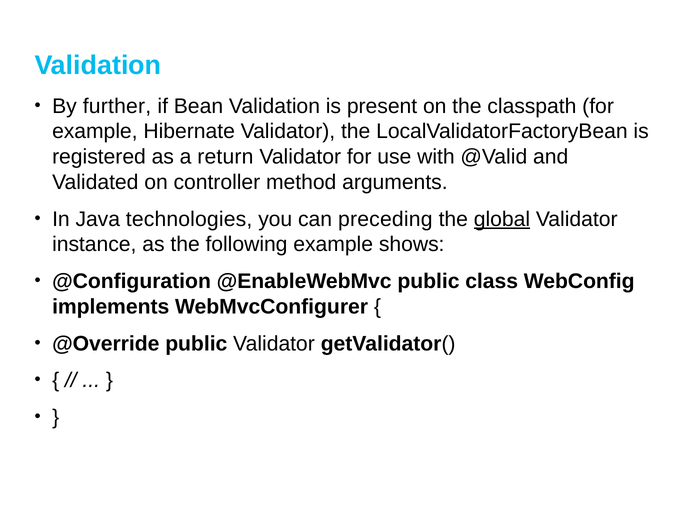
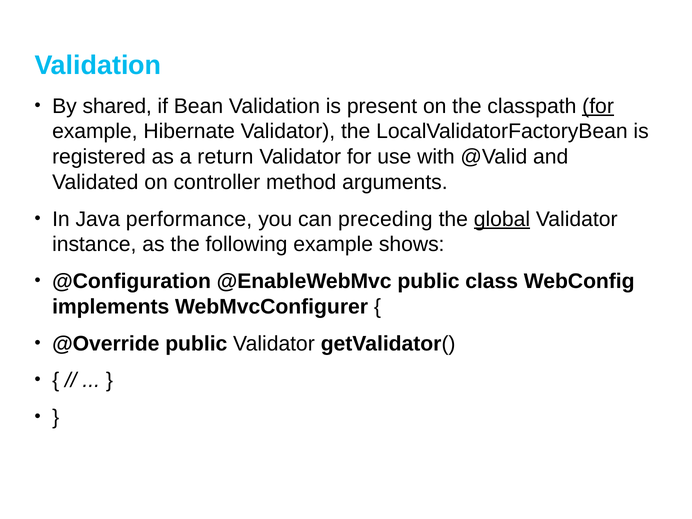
further: further -> shared (117, 106)
for underline: none -> present (598, 106)
technologies: technologies -> performance (189, 219)
